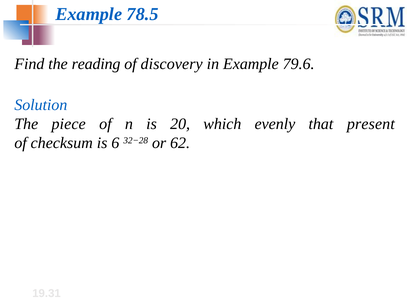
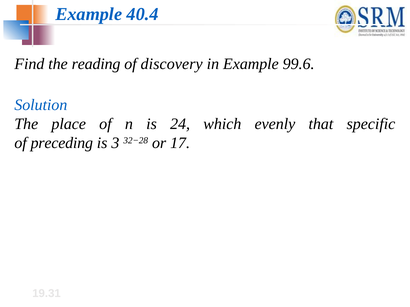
78.5: 78.5 -> 40.4 (143, 14)
79.6: 79.6 -> 99.6 (299, 64)
piece: piece -> place (69, 124)
20: 20 -> 24 (180, 124)
present: present -> specific (371, 124)
checksum: checksum -> preceding (62, 143)
6: 6 -> 3 (115, 143)
62: 62 -> 17 (180, 143)
